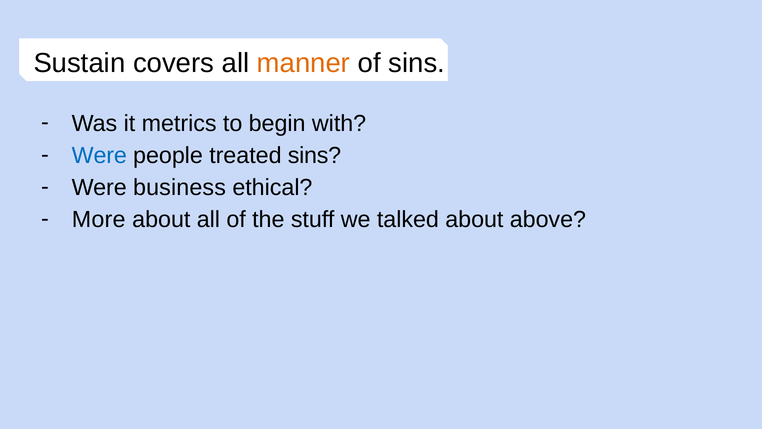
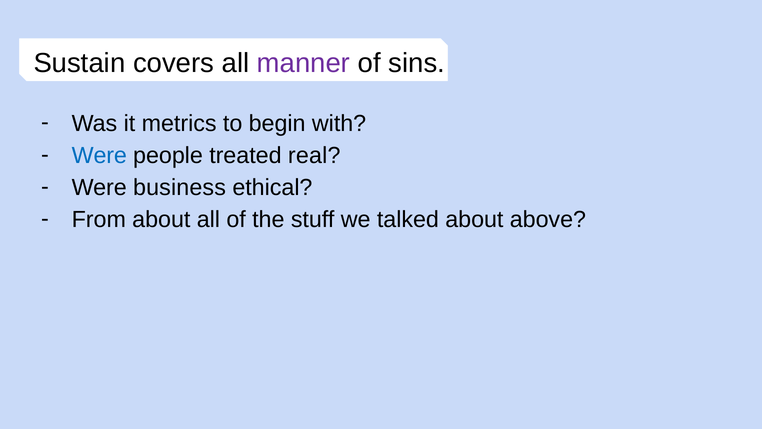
manner colour: orange -> purple (303, 63)
treated sins: sins -> real (314, 155)
More: More -> From (99, 220)
